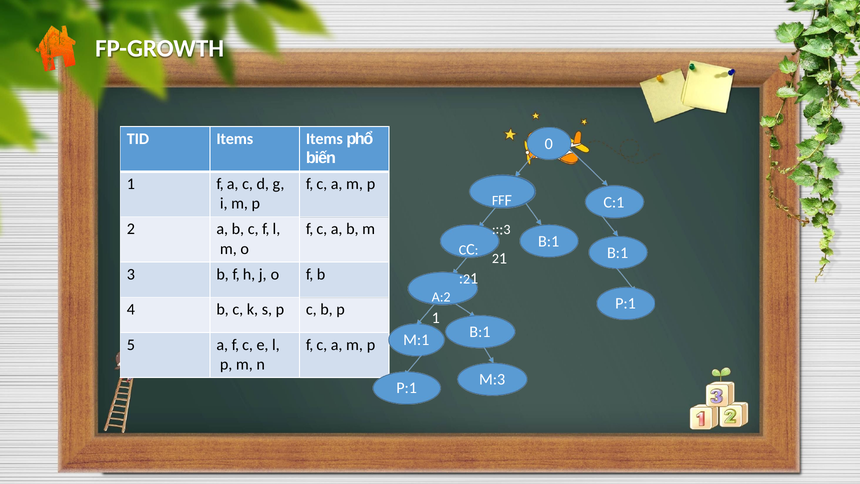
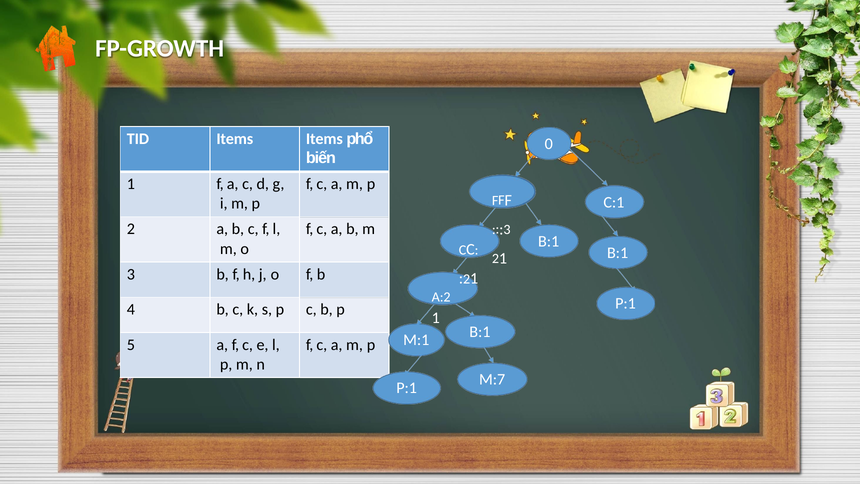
M:3: M:3 -> M:7 (492, 379)
